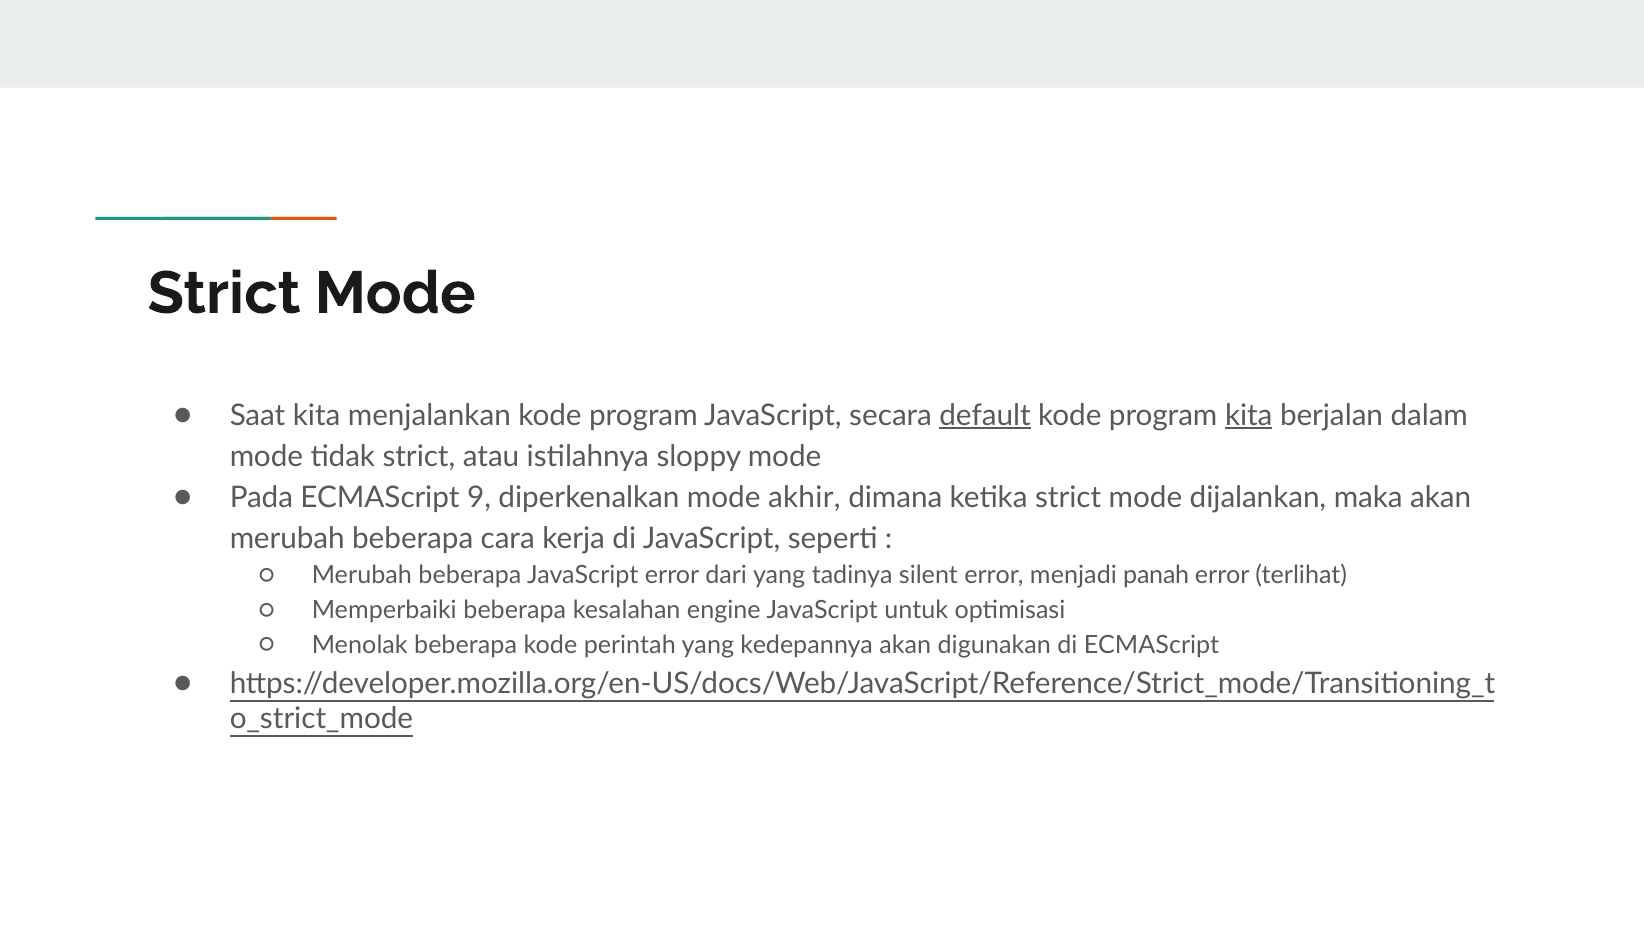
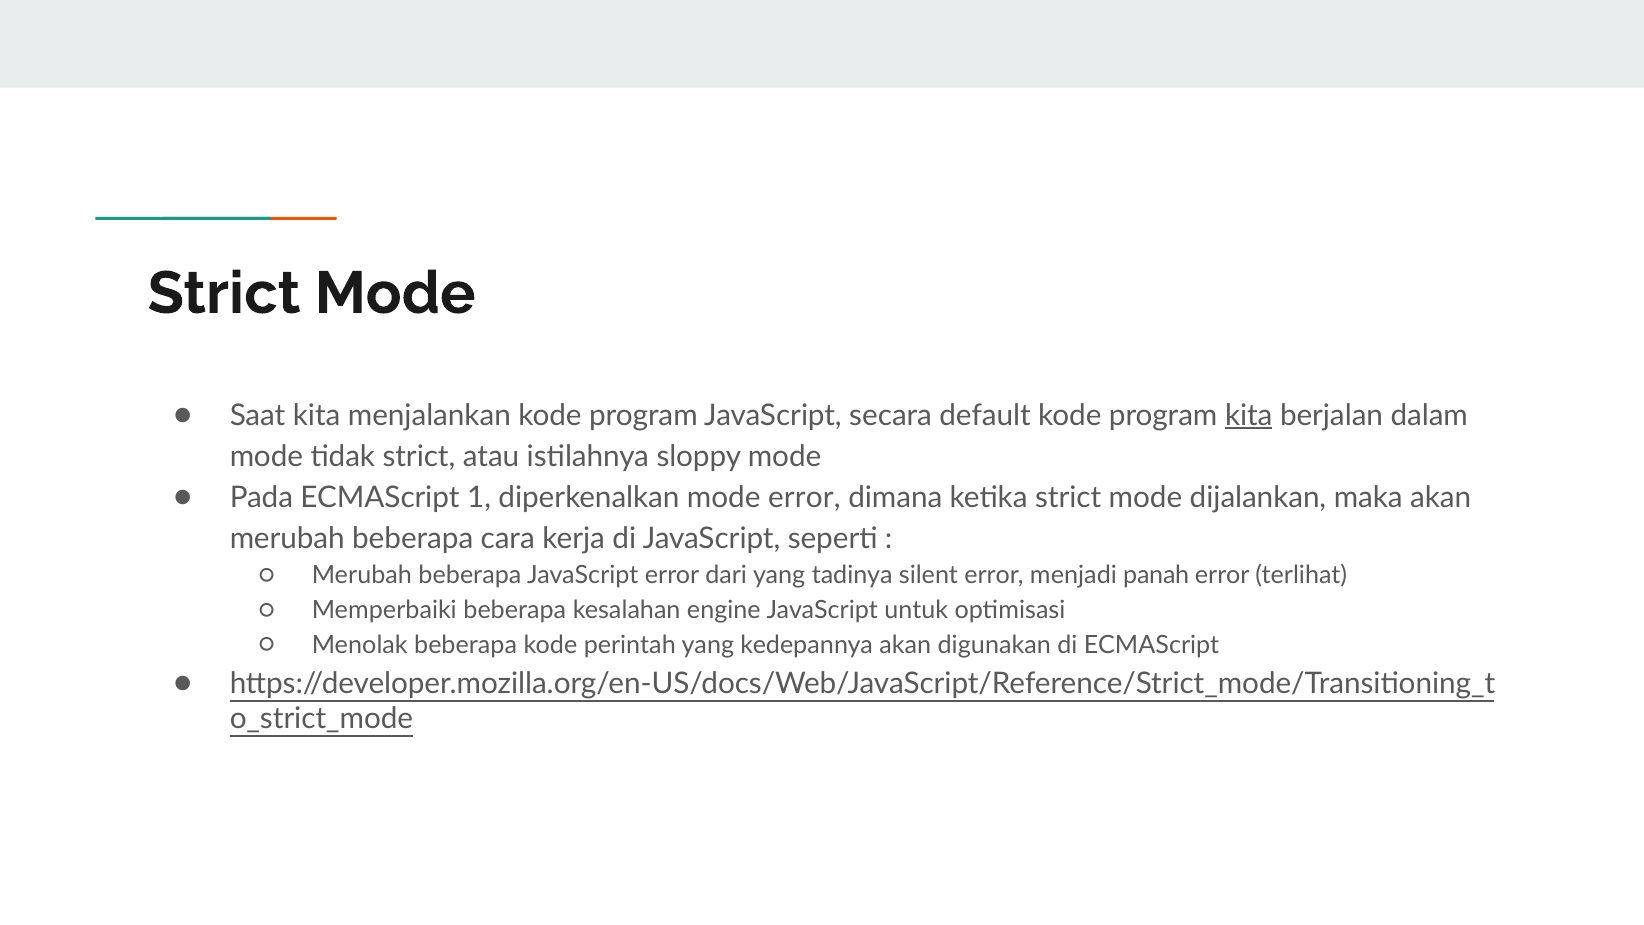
default underline: present -> none (985, 415)
9: 9 -> 1 (479, 497)
mode akhir: akhir -> error (804, 497)
